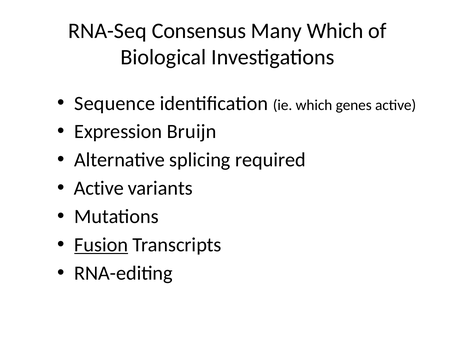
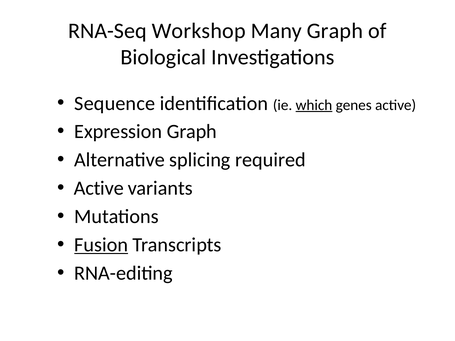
Consensus: Consensus -> Workshop (199, 31)
Many Which: Which -> Graph (335, 31)
which underline: none -> present (314, 105)
Expression Bruijn: Bruijn -> Graph (192, 132)
